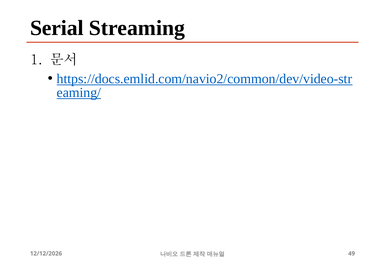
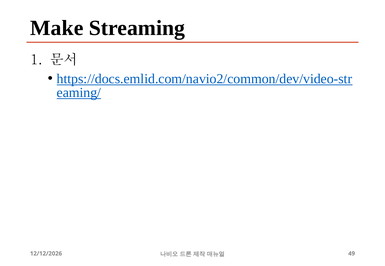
Serial: Serial -> Make (57, 28)
